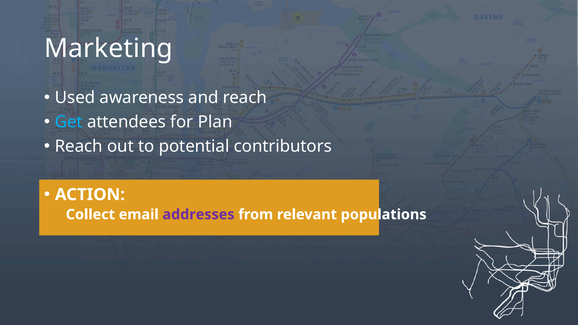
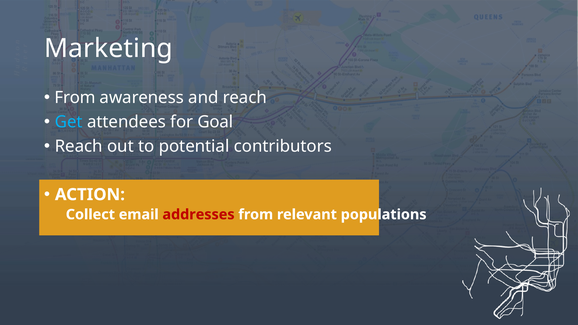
Used: Used -> From (75, 98)
Plan: Plan -> Goal (215, 122)
addresses colour: purple -> red (199, 215)
